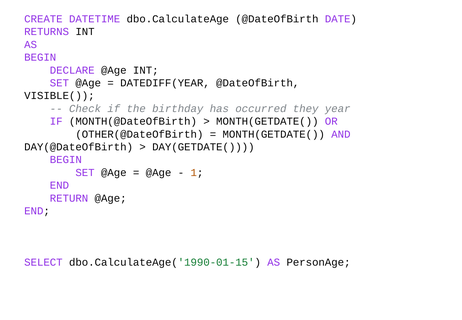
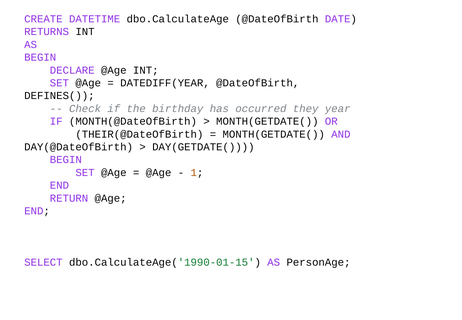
VISIBLE(: VISIBLE( -> DEFINES( (59, 96)
OTHER(@DateOfBirth: OTHER(@DateOfBirth -> THEIR(@DateOfBirth (139, 134)
